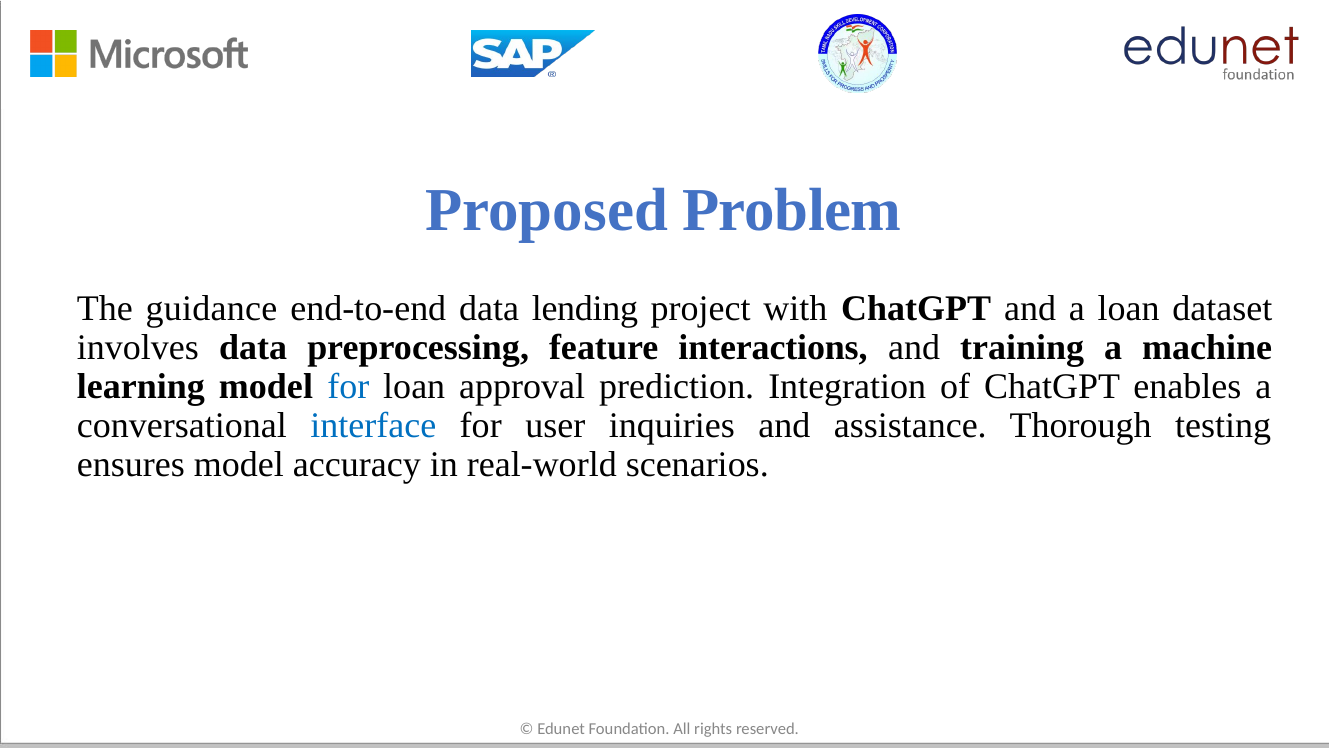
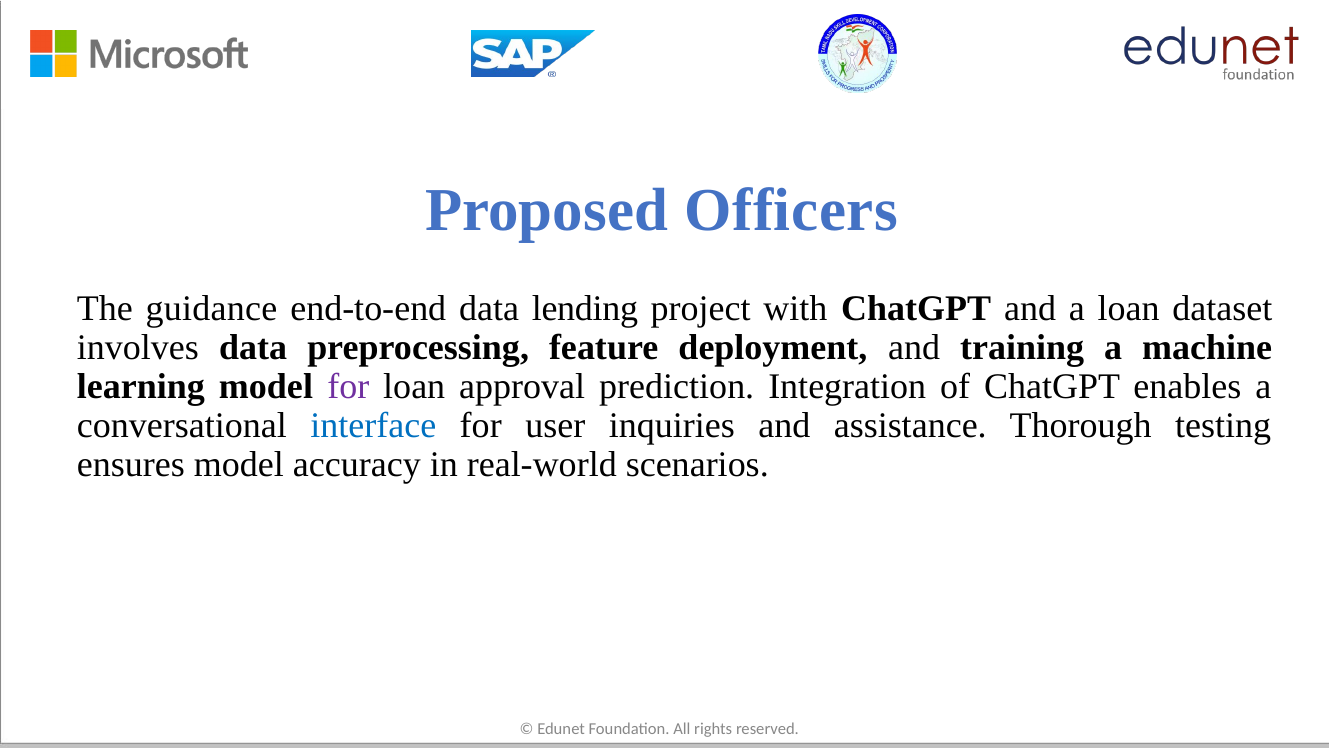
Problem: Problem -> Officers (791, 210)
interactions: interactions -> deployment (773, 347)
for colour: blue -> purple (348, 386)
